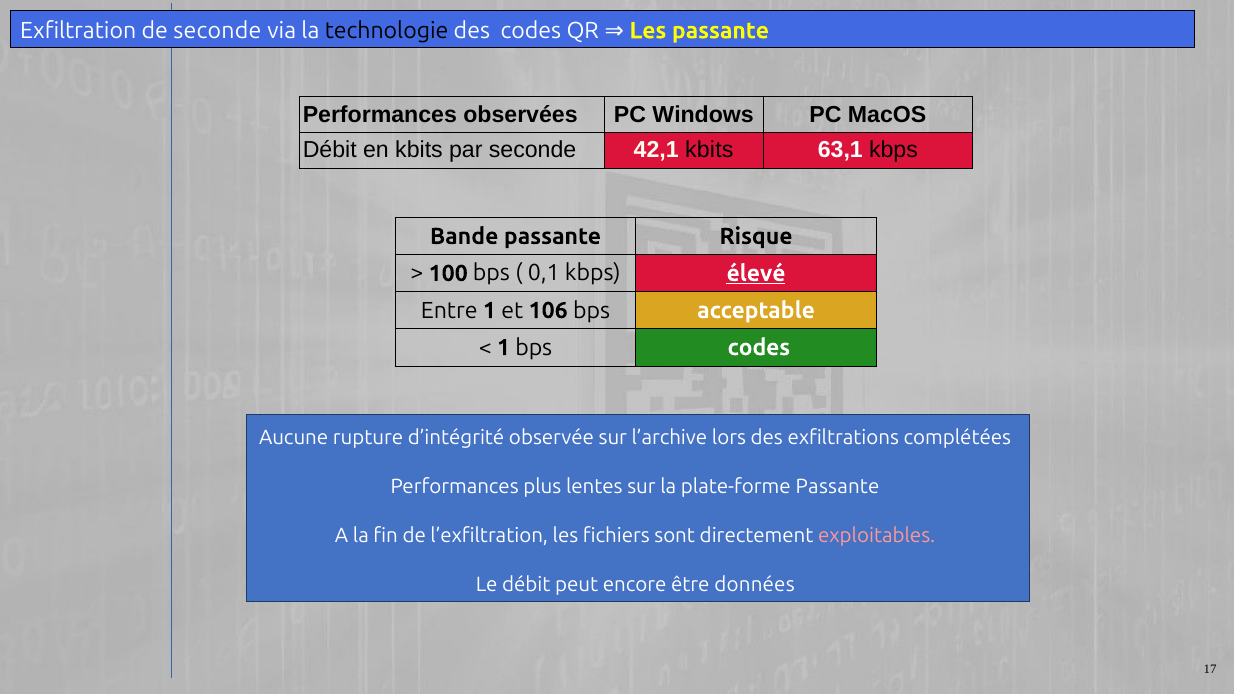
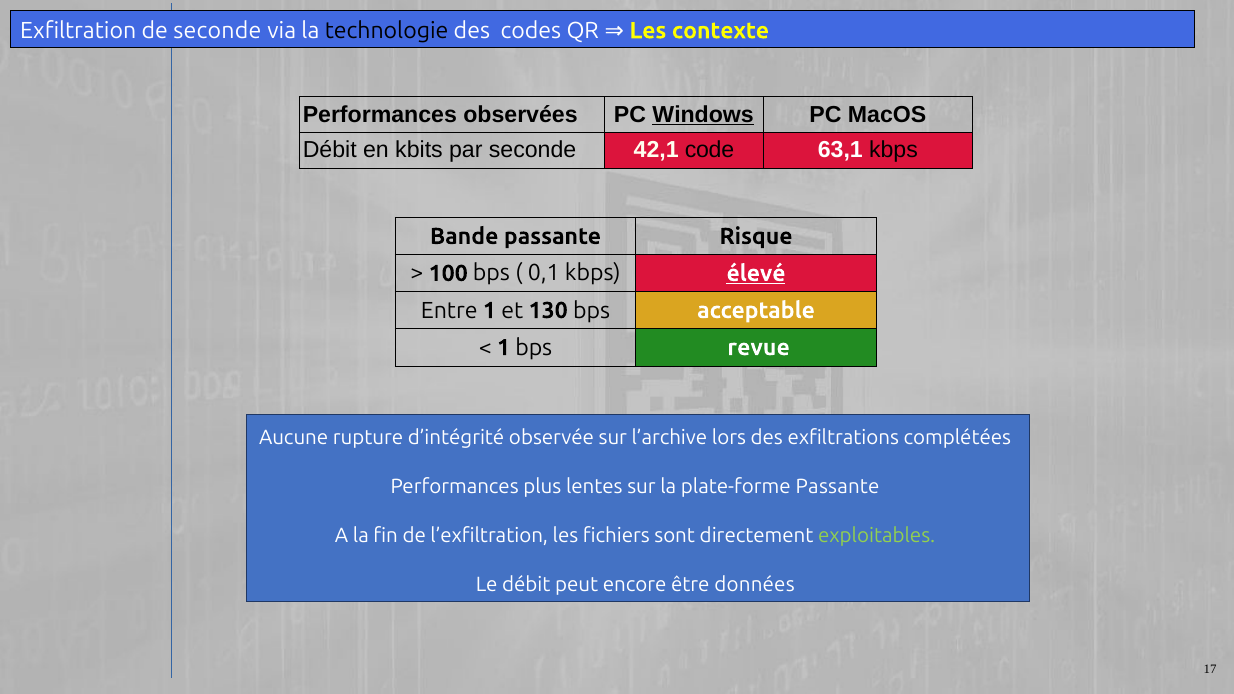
passante: passante -> contexte (720, 31)
Windows underline: none -> present (703, 115)
42,1 kbits: kbits -> code (710, 150)
106: 106 -> 130 (548, 310)
bps codes: codes -> revue (759, 347)
exploitables colour: pink -> light green (877, 536)
